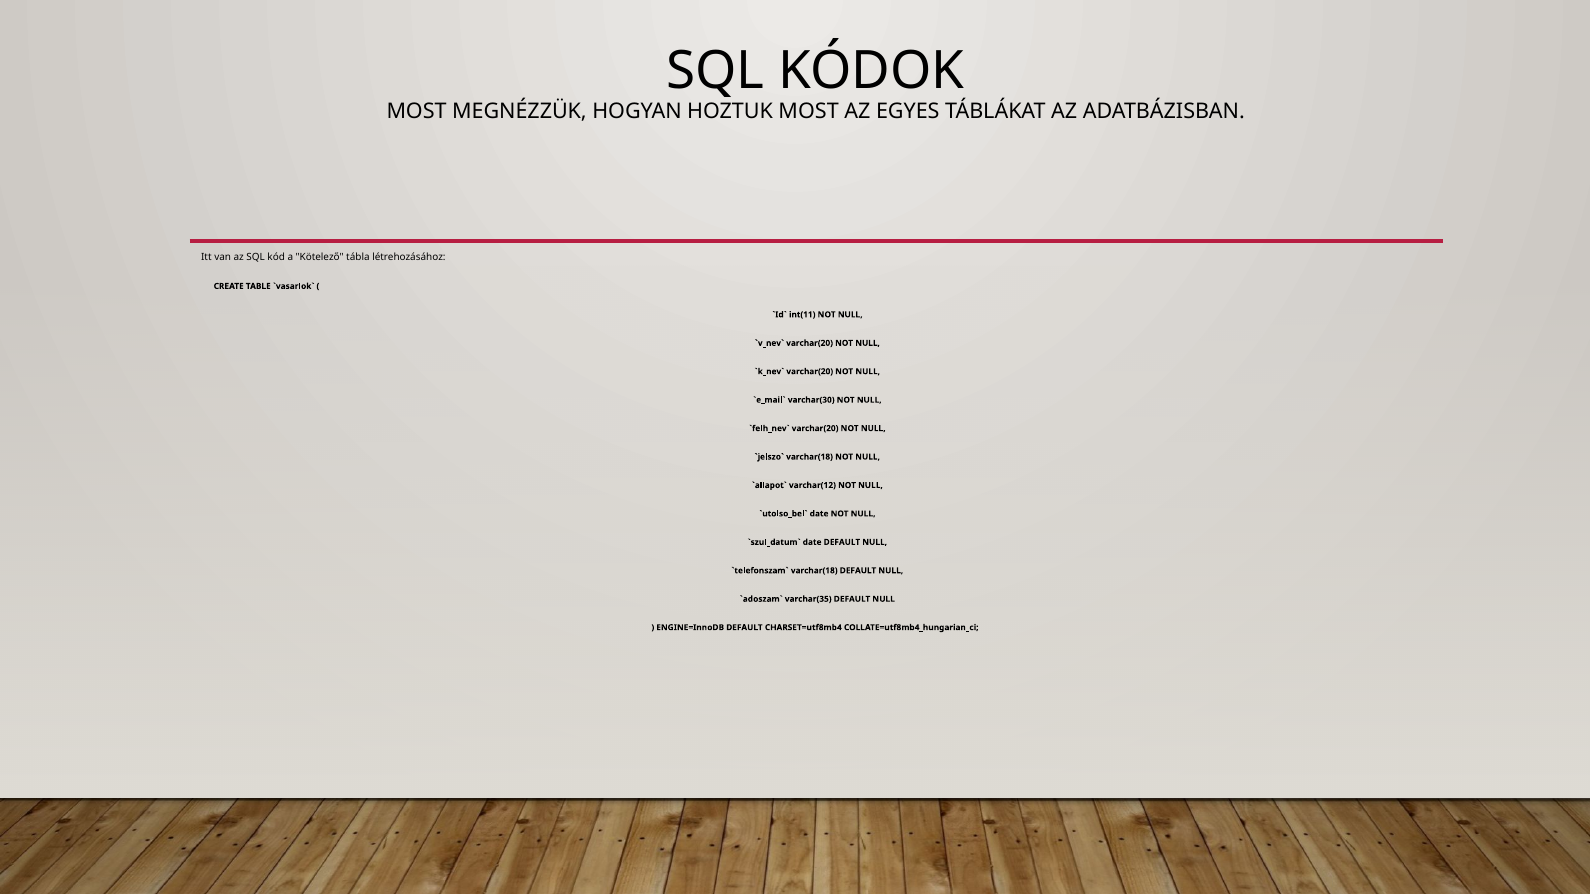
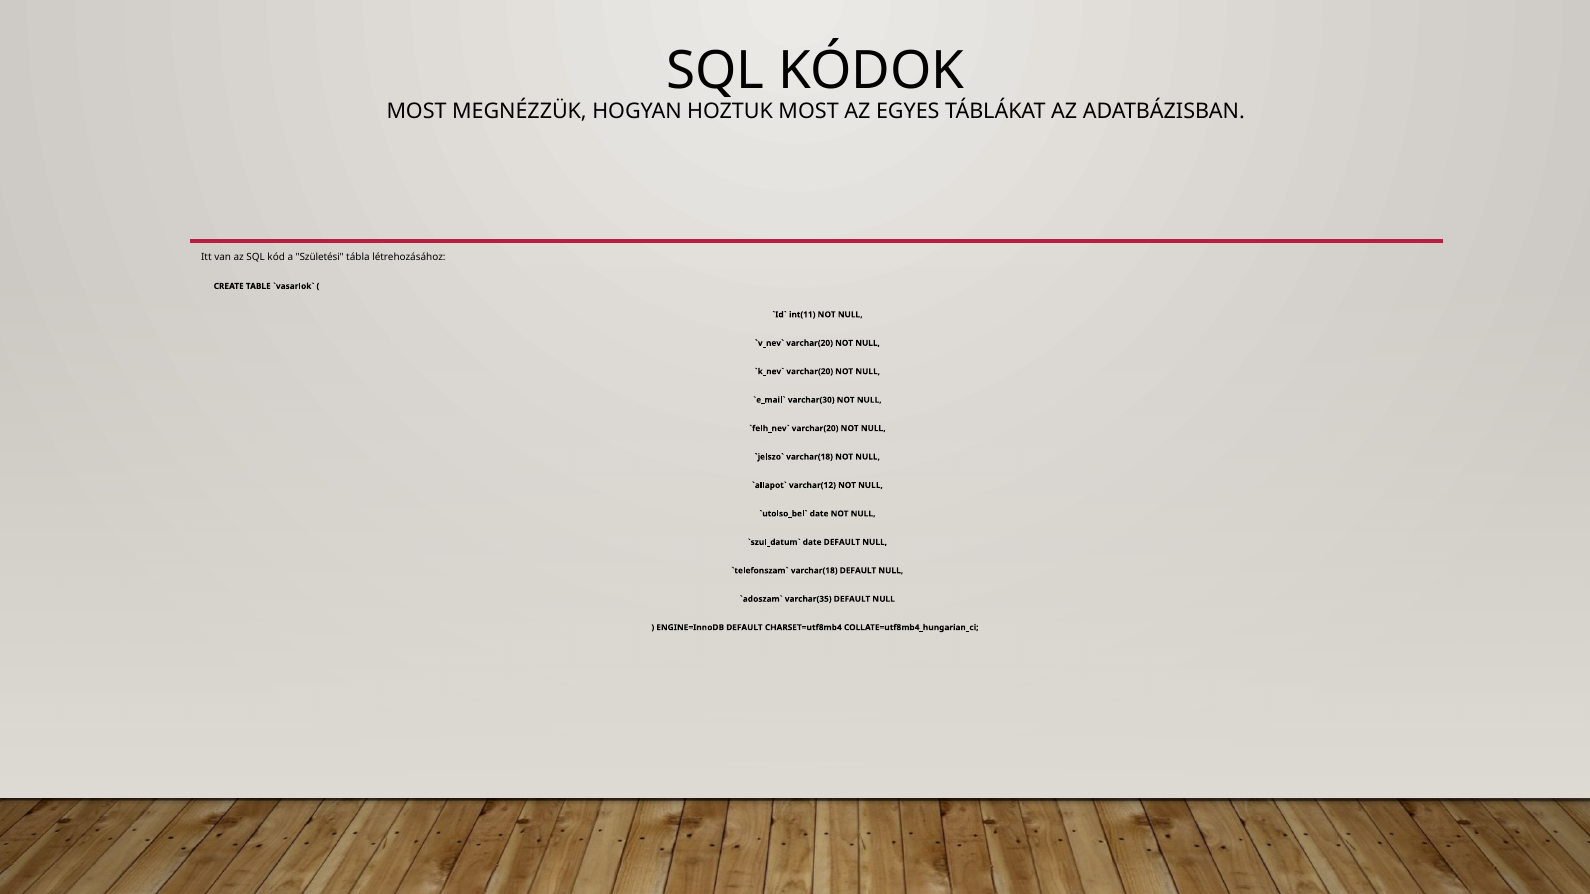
Kötelező: Kötelező -> Születési (320, 257)
